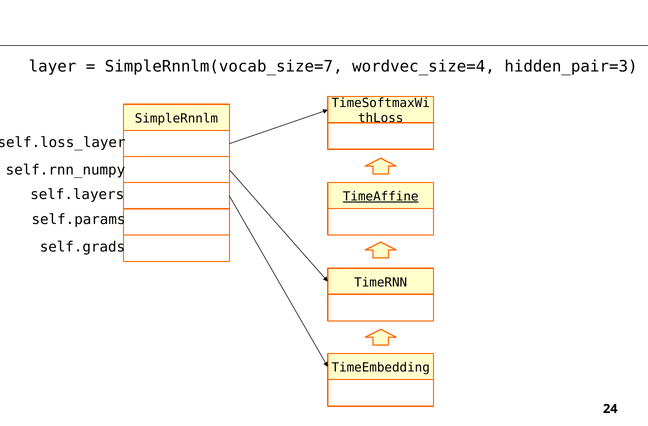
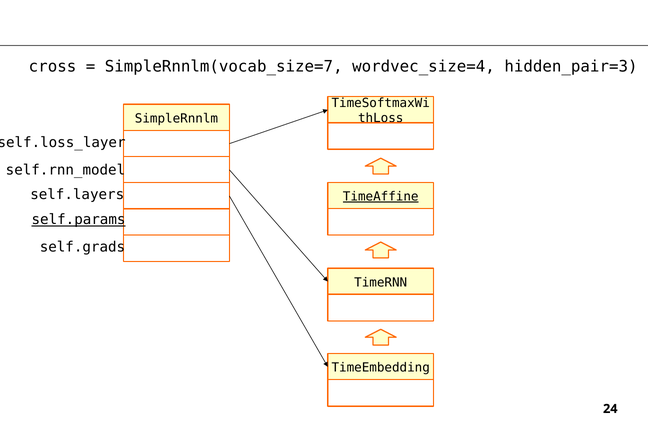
layer: layer -> cross (52, 67)
self.rnn_numpy: self.rnn_numpy -> self.rnn_model (65, 170)
self.params underline: none -> present (79, 220)
